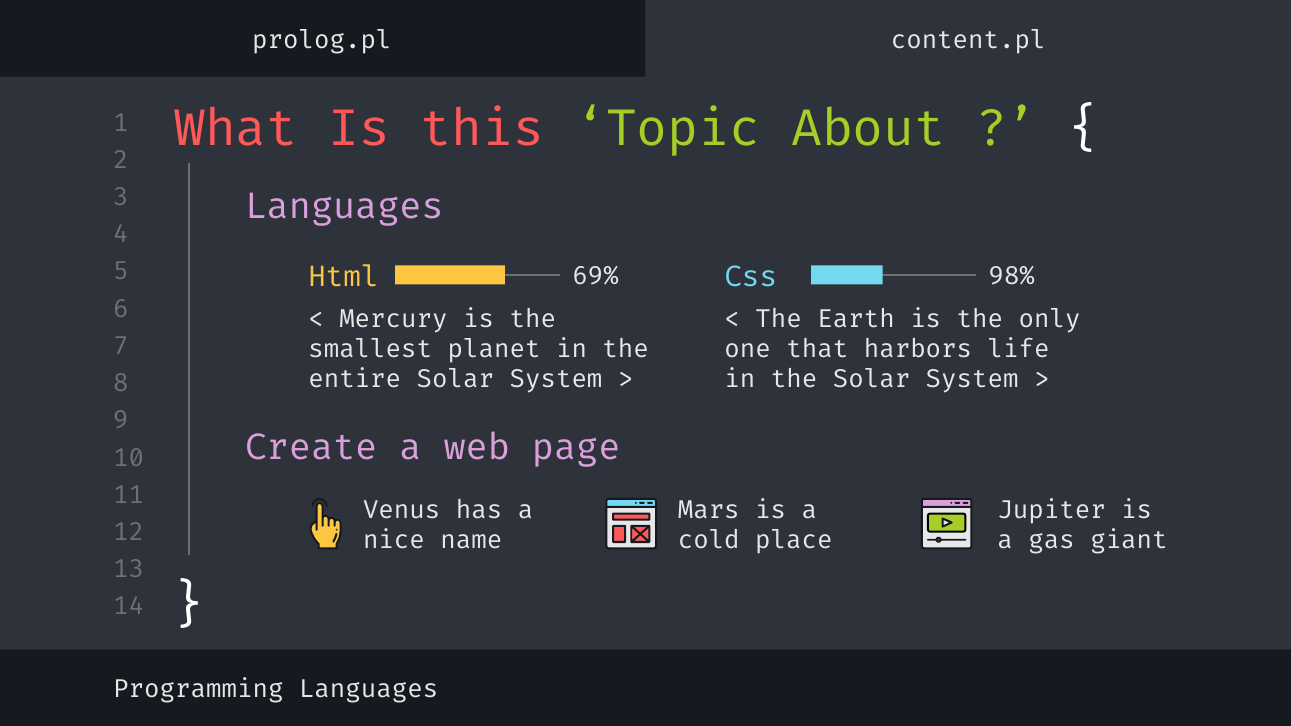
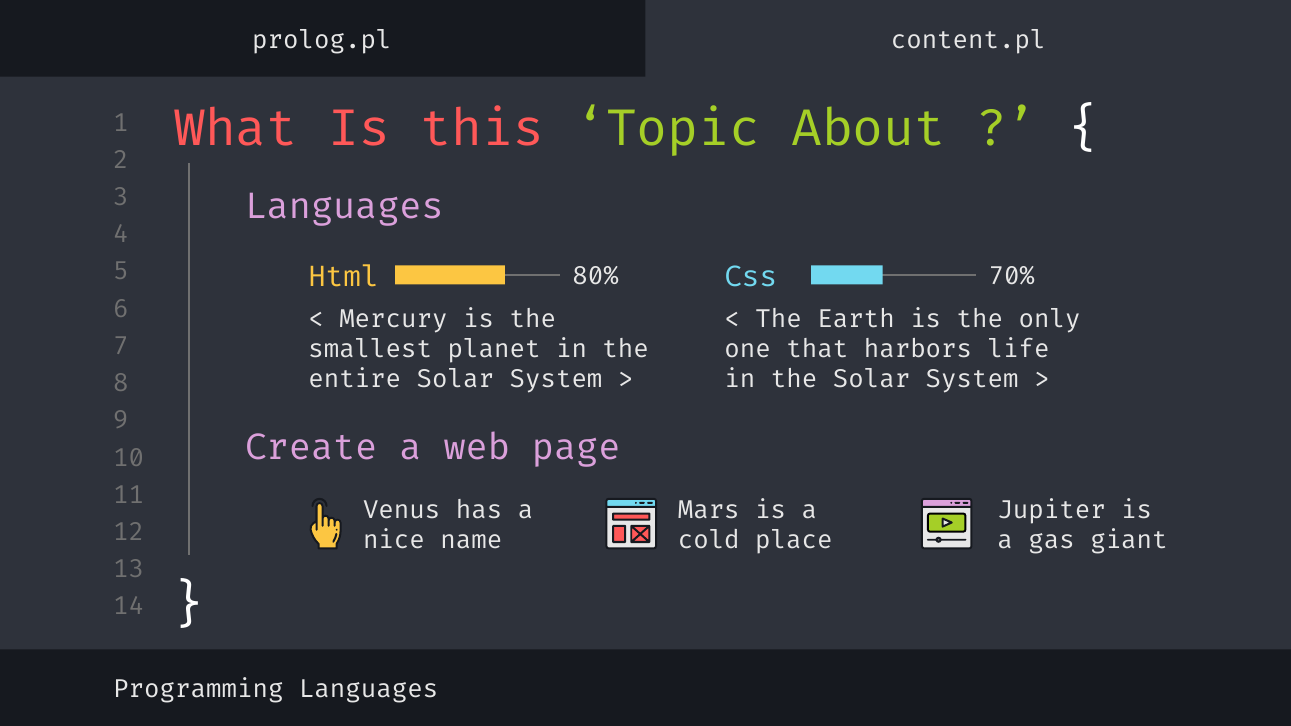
69%: 69% -> 80% (596, 277)
98%: 98% -> 70% (1012, 277)
